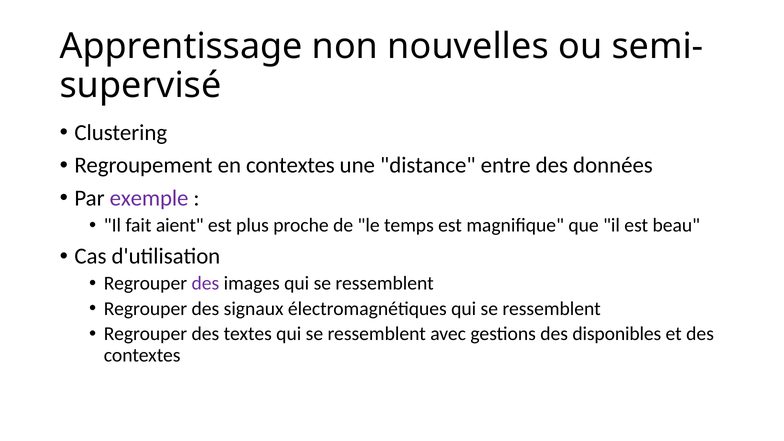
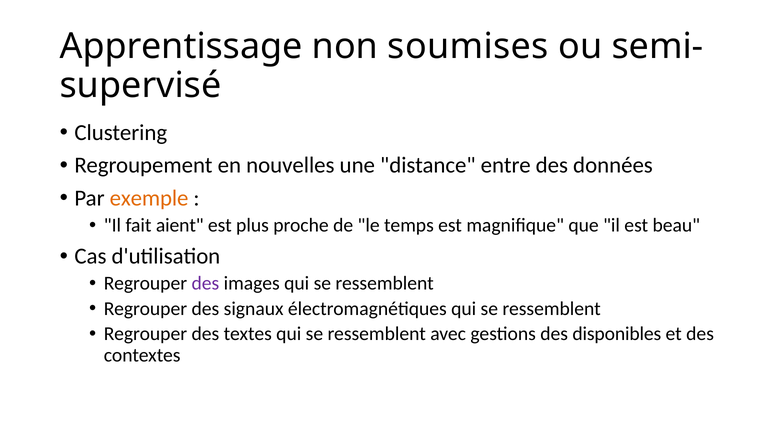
nouvelles: nouvelles -> soumises (468, 46)
en contextes: contextes -> nouvelles (290, 165)
exemple colour: purple -> orange (149, 198)
